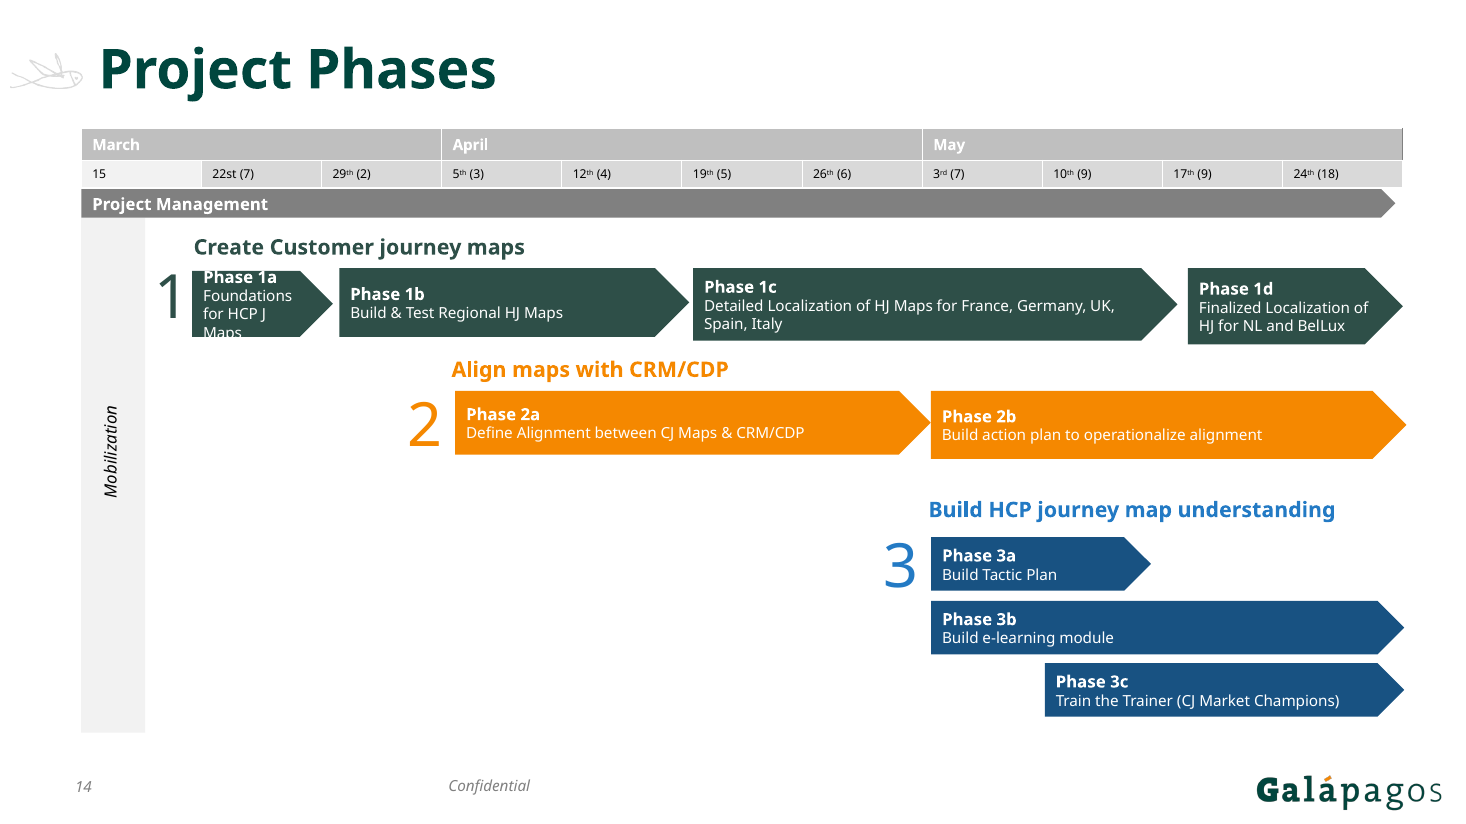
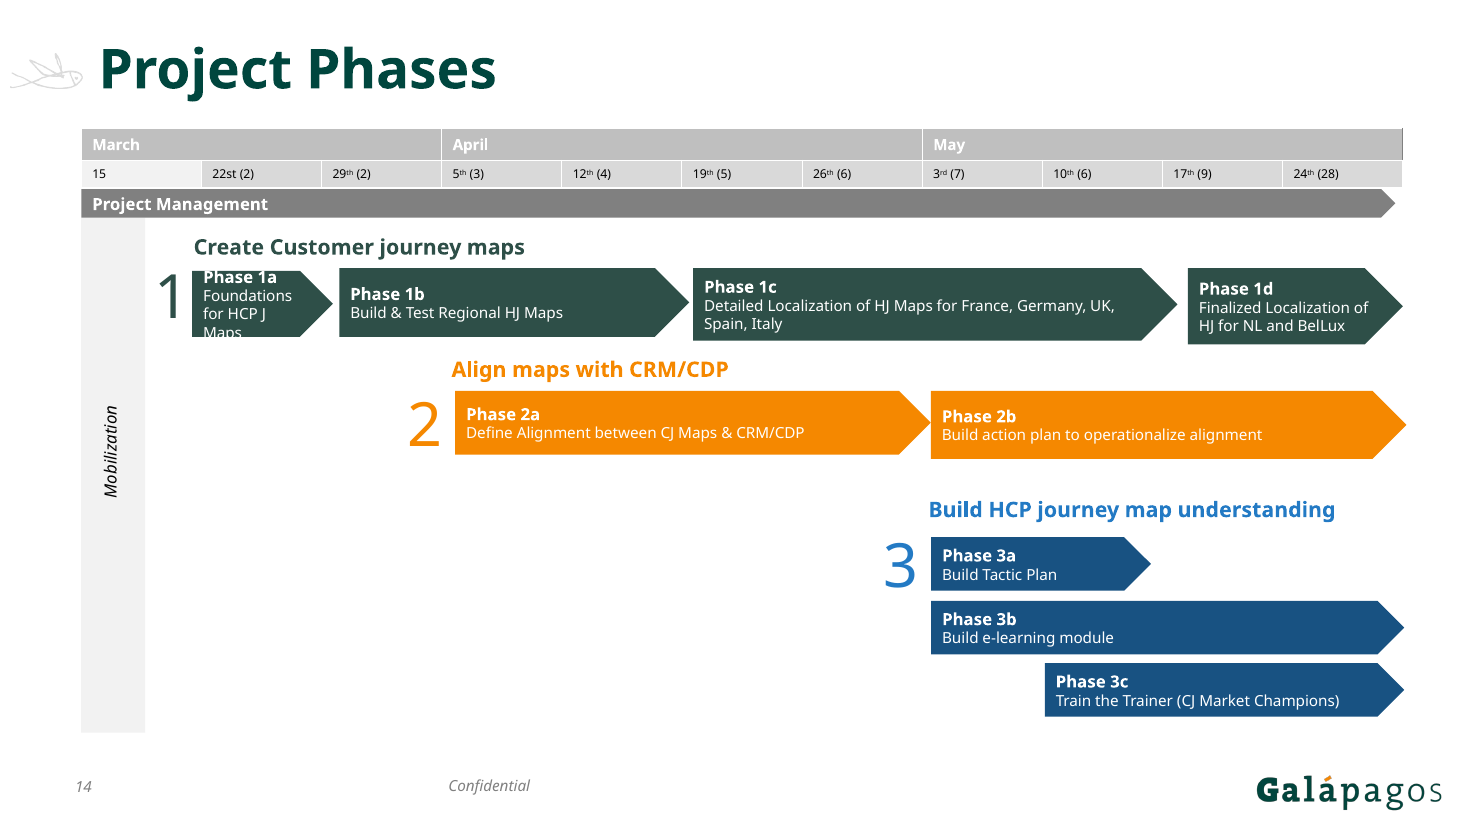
22st 7: 7 -> 2 (247, 175)
10th 9: 9 -> 6 (1084, 175)
18: 18 -> 28 (1328, 175)
